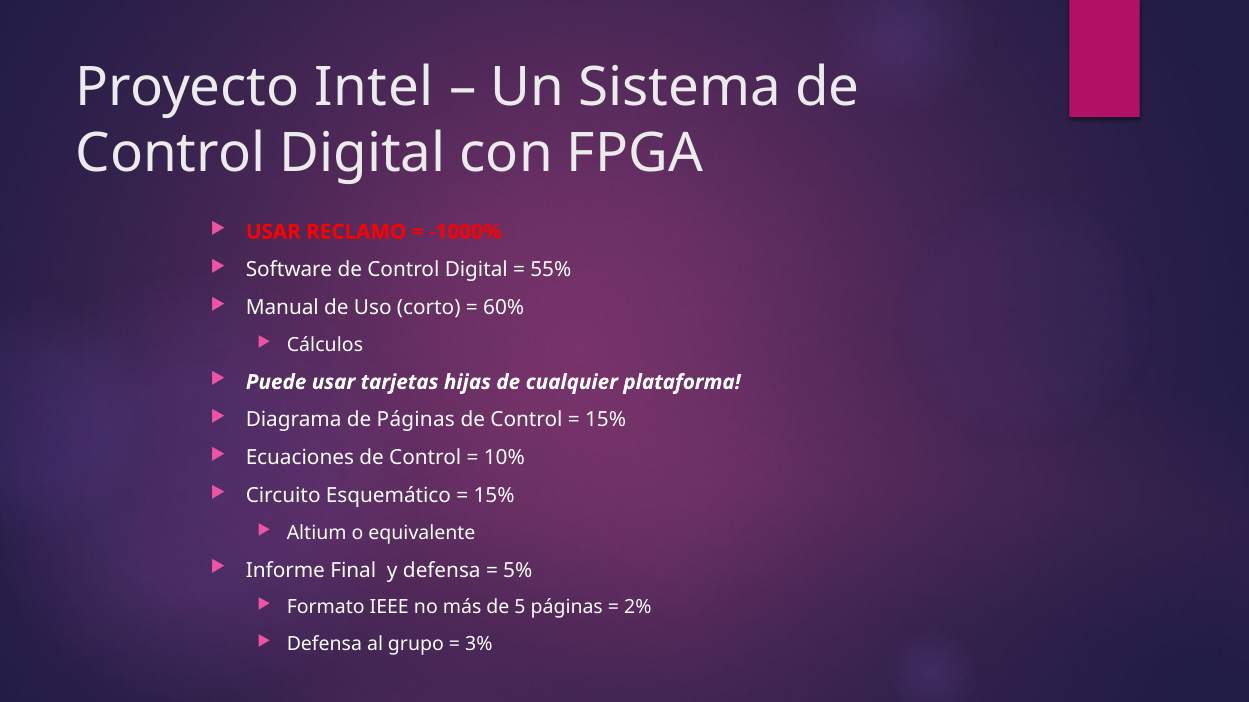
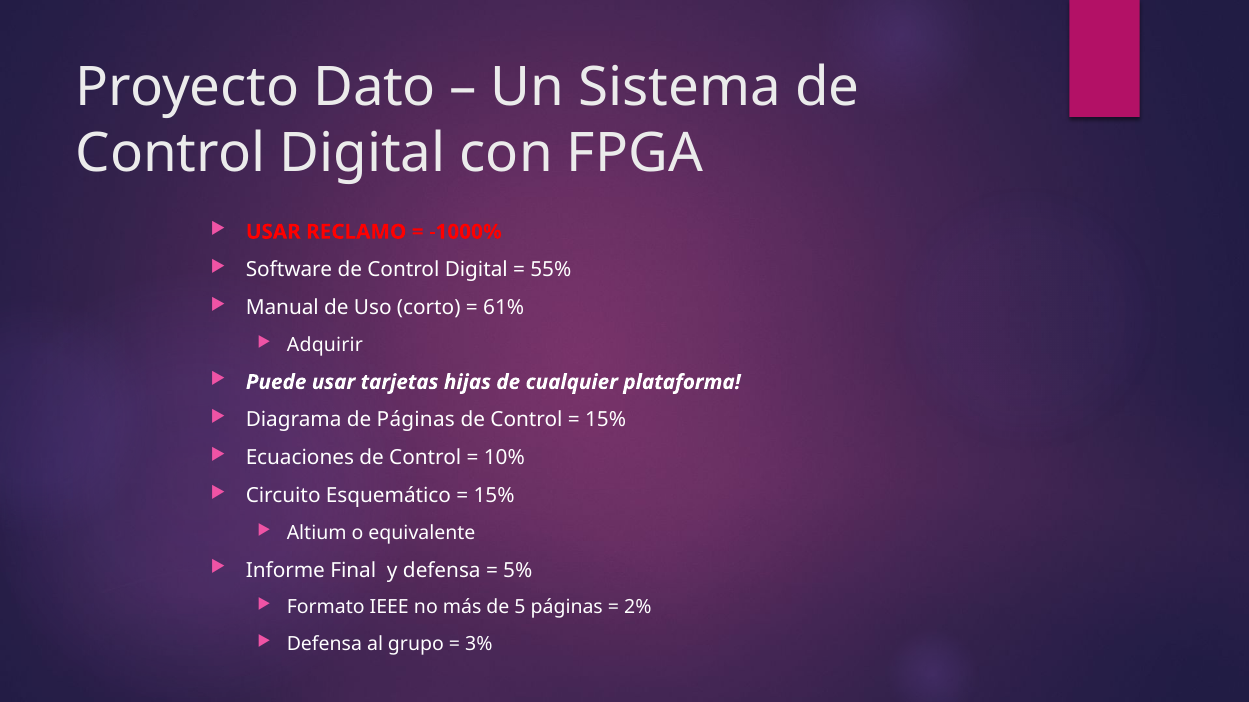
Intel: Intel -> Dato (375, 88)
60%: 60% -> 61% (504, 308)
Cálculos: Cálculos -> Adquirir (325, 345)
